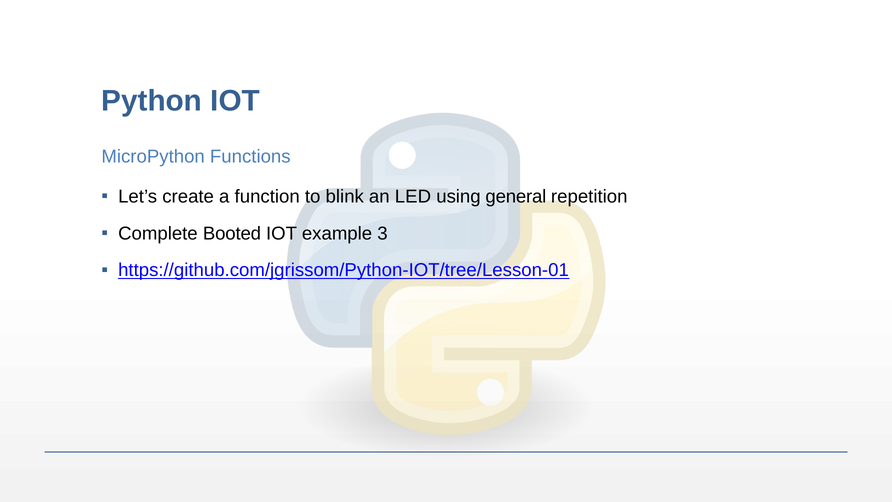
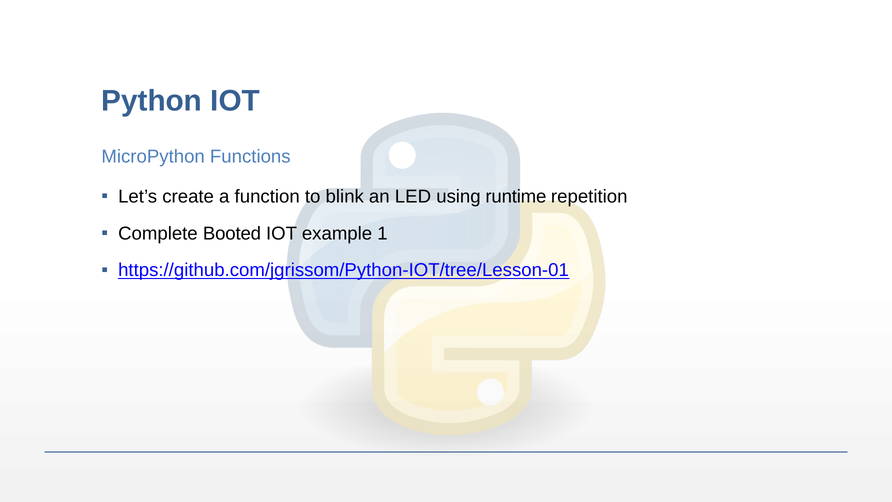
general: general -> runtime (516, 196)
3: 3 -> 1 (382, 233)
